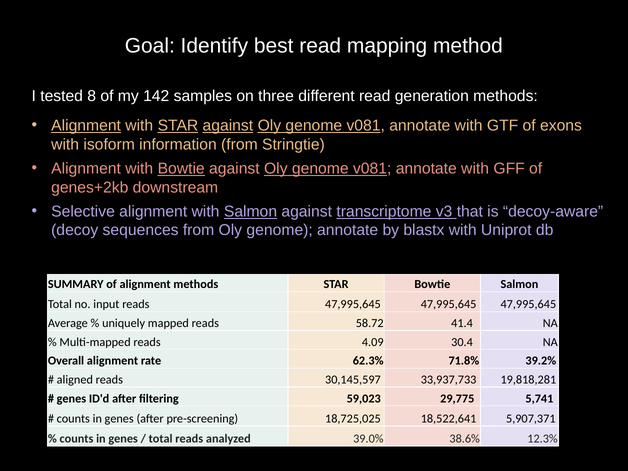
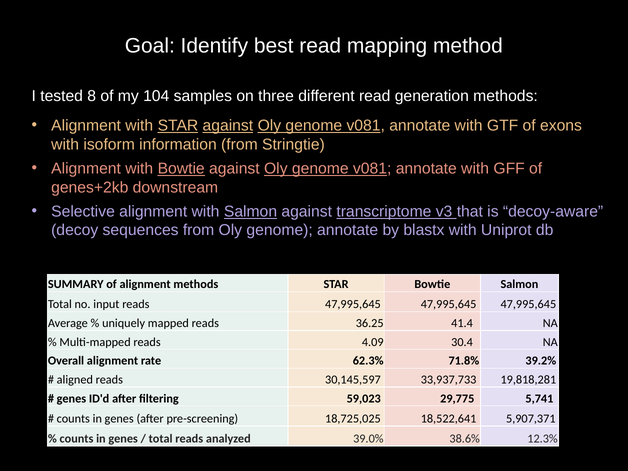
142: 142 -> 104 (156, 96)
Alignment underline: present -> none (86, 126)
58.72: 58.72 -> 36.25 (370, 323)
